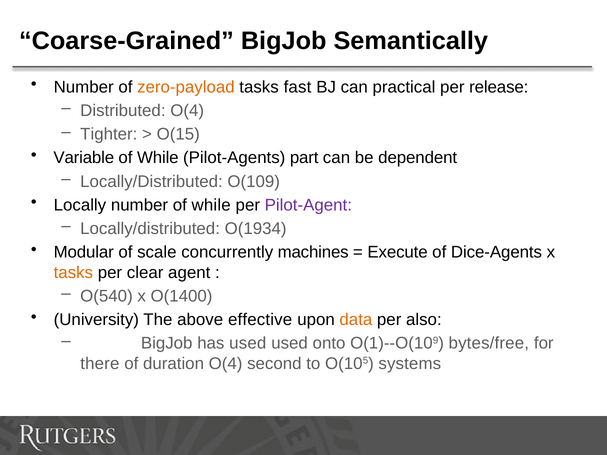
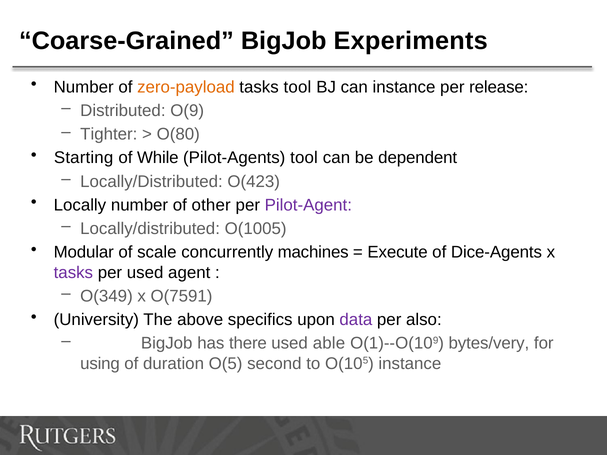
Semantically: Semantically -> Experiments (411, 41)
tasks fast: fast -> tool (297, 87)
can practical: practical -> instance (404, 87)
Distributed O(4: O(4 -> O(9 (187, 111)
O(15: O(15 -> O(80 (178, 134)
Variable: Variable -> Starting (84, 158)
Pilot-Agents part: part -> tool (304, 158)
O(109: O(109 -> O(423 (254, 182)
number of while: while -> other (211, 205)
O(1934: O(1934 -> O(1005 (256, 229)
tasks colour: orange -> purple (73, 273)
per clear: clear -> used (145, 273)
O(540: O(540 -> O(349 (106, 296)
O(1400: O(1400 -> O(7591 (182, 296)
effective: effective -> specifics (260, 320)
data colour: orange -> purple (356, 320)
has used: used -> there (248, 343)
onto: onto -> able (329, 343)
bytes/free: bytes/free -> bytes/very (489, 343)
there: there -> using (100, 364)
duration O(4: O(4 -> O(5 (226, 364)
O(105 systems: systems -> instance (410, 364)
